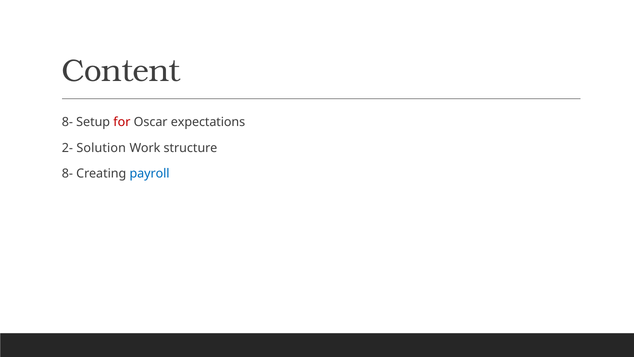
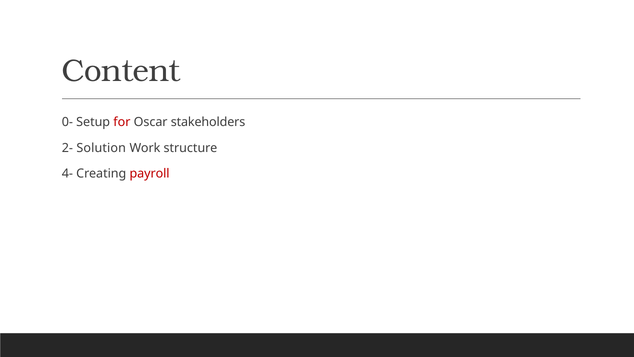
8-: 8- -> 0- (67, 122)
expectations: expectations -> stakeholders (208, 122)
8-: 8- -> 4- (67, 173)
payroll colour: blue -> red (150, 173)
